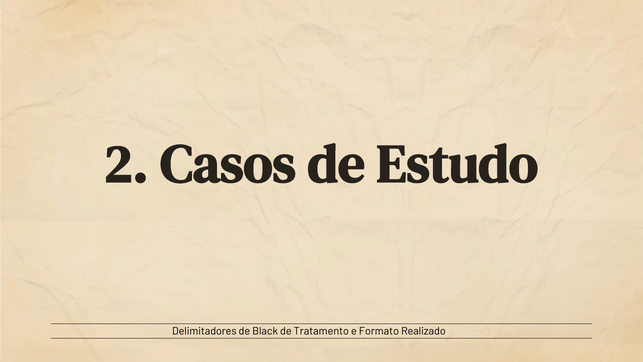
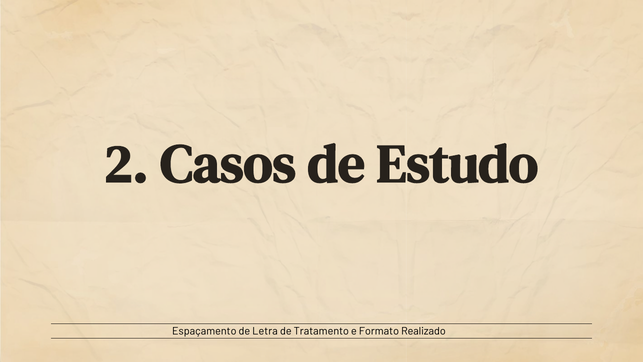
Delimitadores: Delimitadores -> Espaçamento (204, 331)
Black: Black -> Letra (265, 331)
